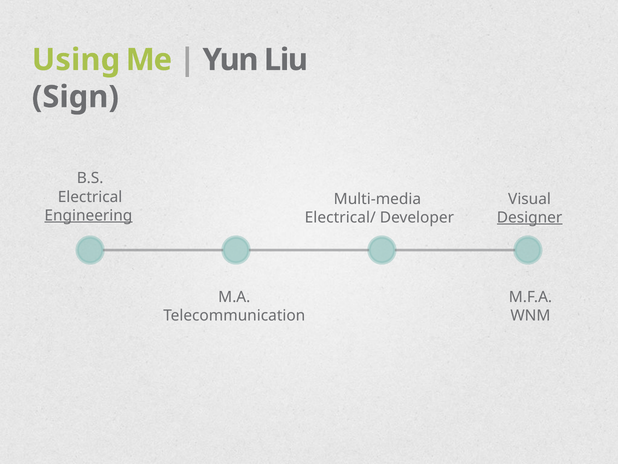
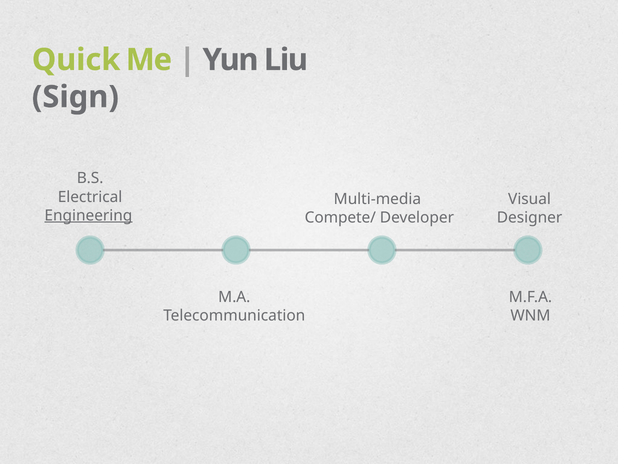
Using: Using -> Quick (76, 60)
Electrical/: Electrical/ -> Compete/ (340, 217)
Designer underline: present -> none (530, 217)
